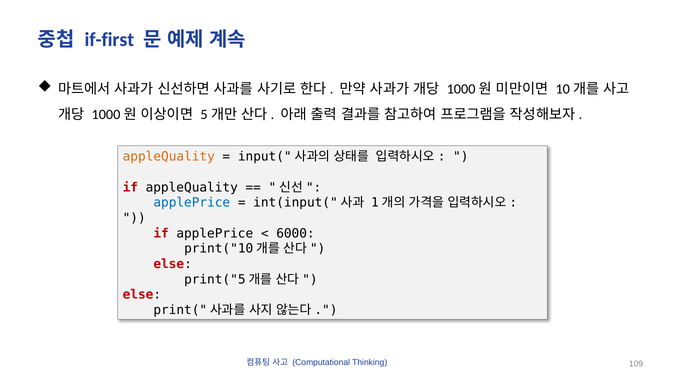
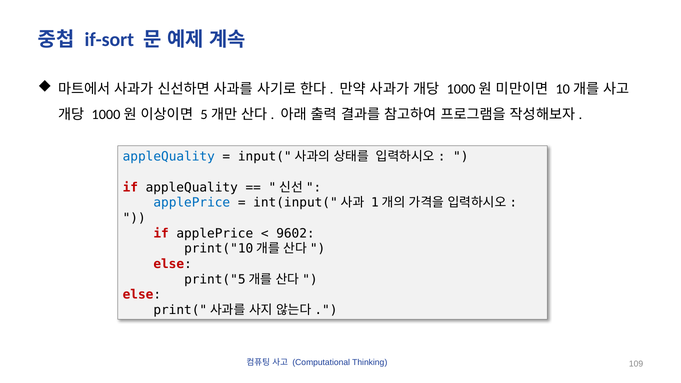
if-first: if-first -> if-sort (109, 40)
appleQuality colour: orange -> blue (169, 157)
6000: 6000 -> 9602 (295, 233)
